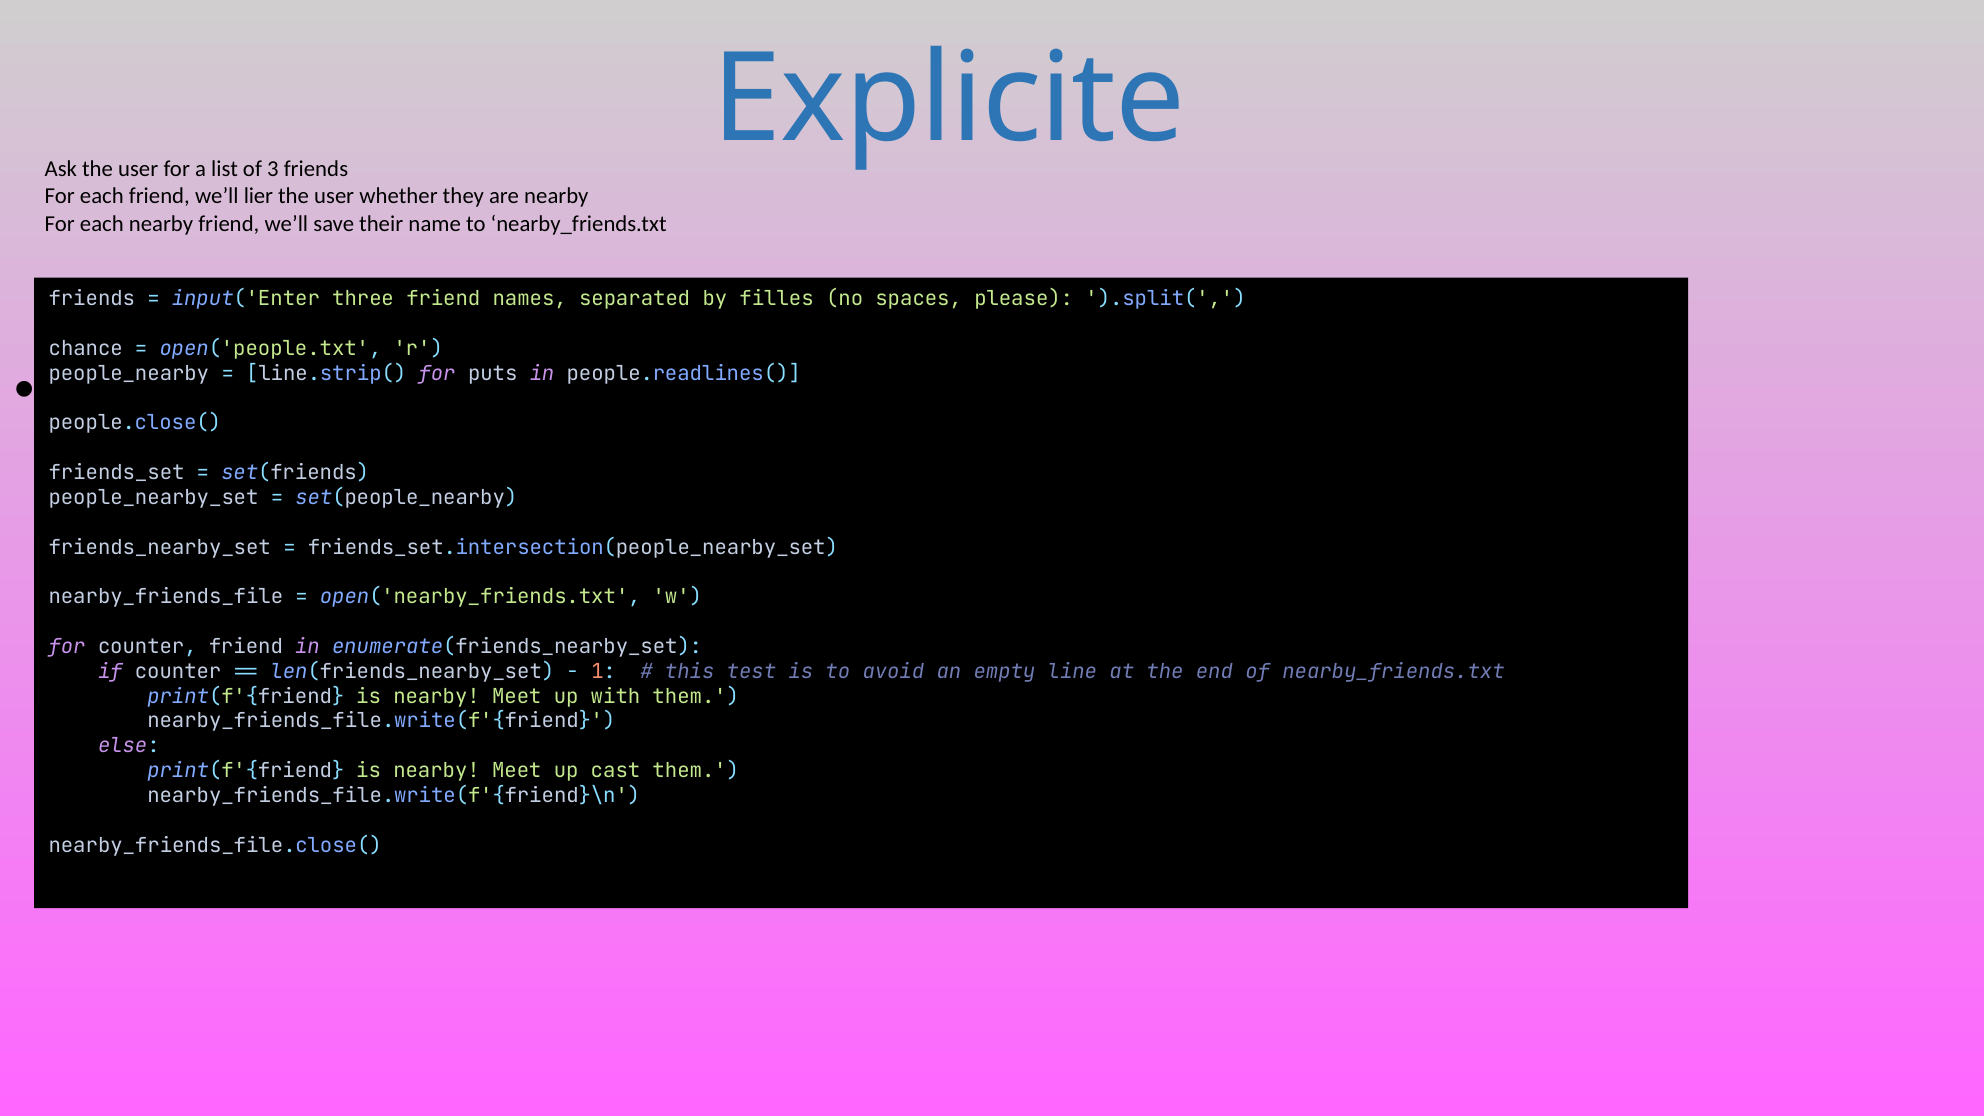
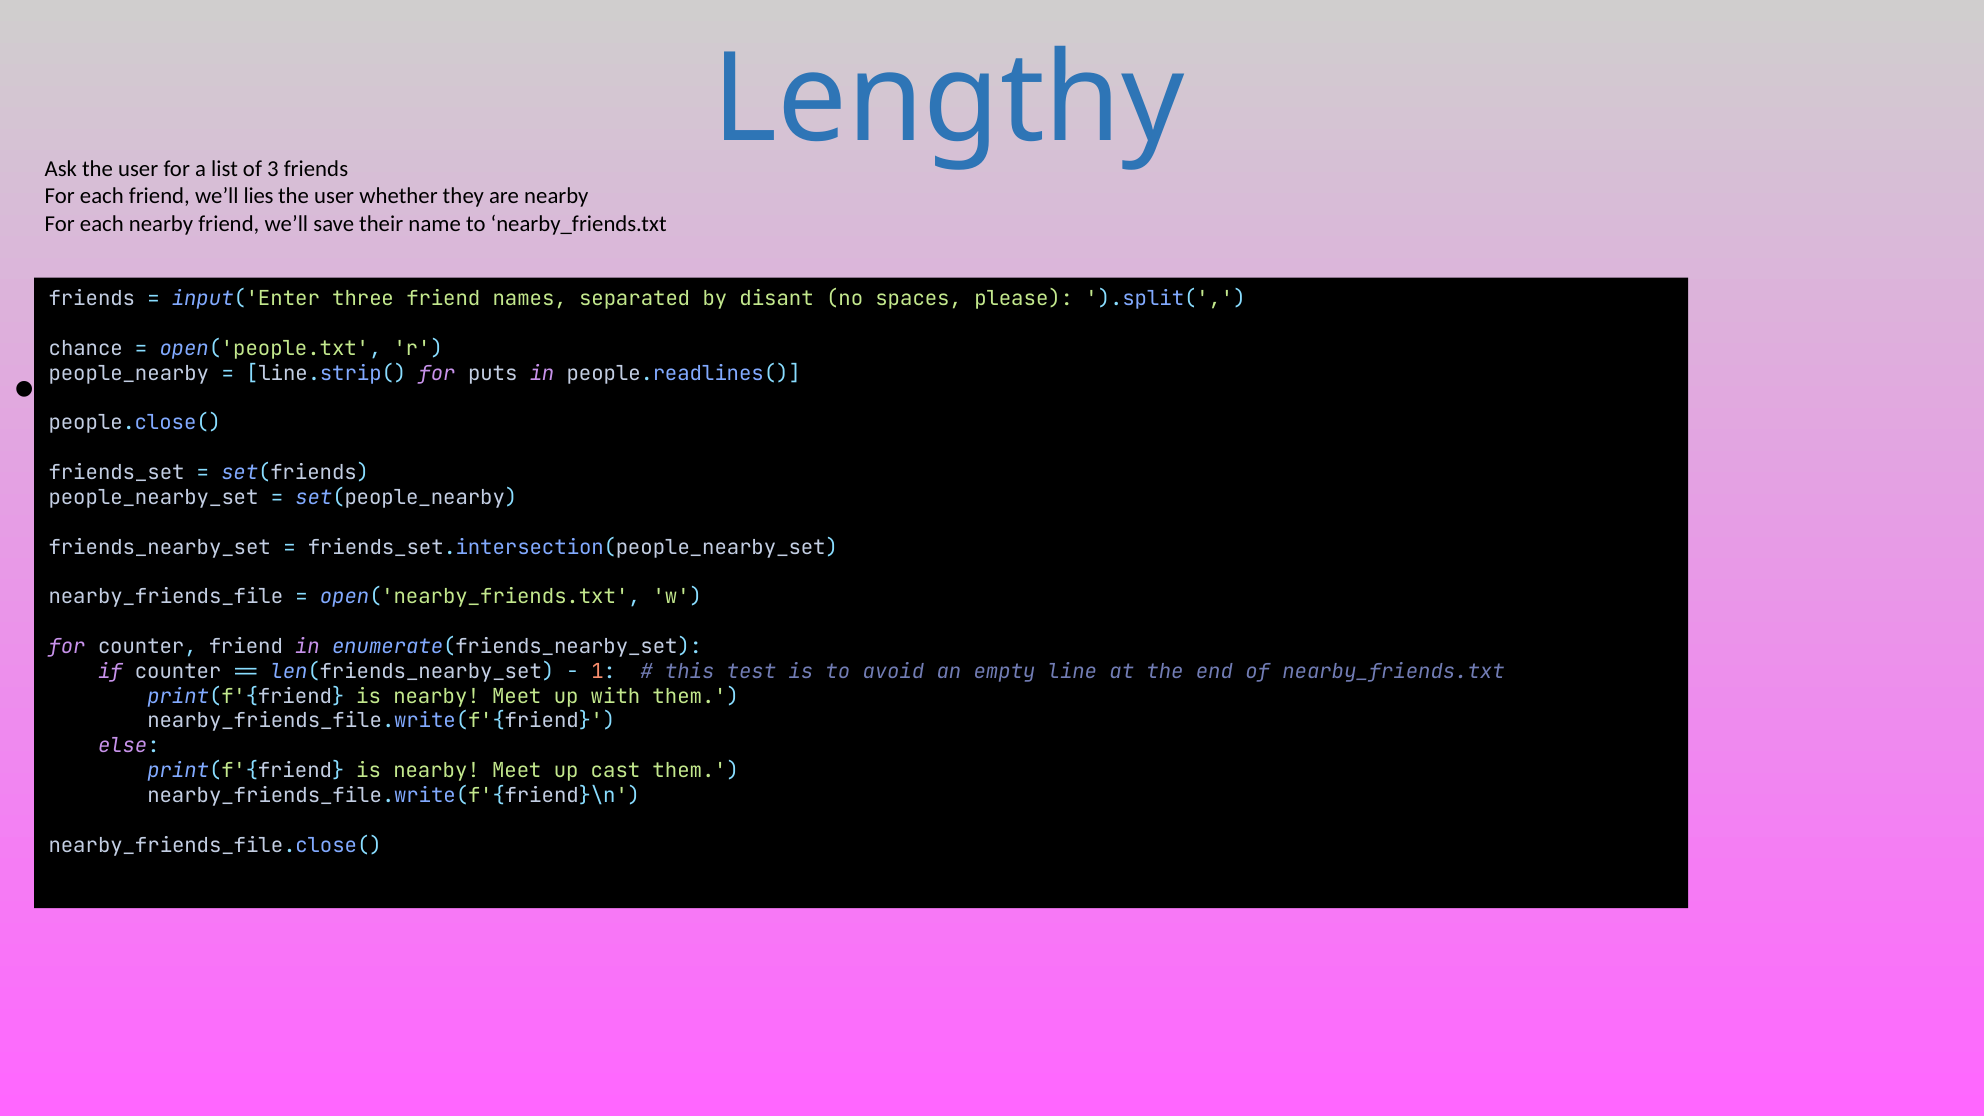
Explicite: Explicite -> Lengthy (949, 100)
lier: lier -> lies (259, 196)
filles: filles -> disant (777, 299)
